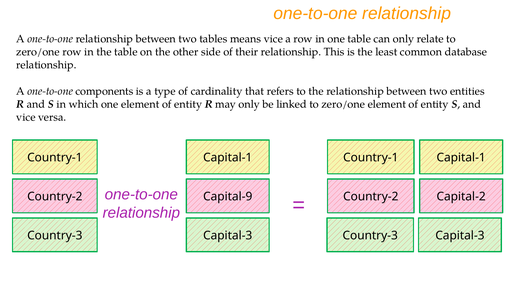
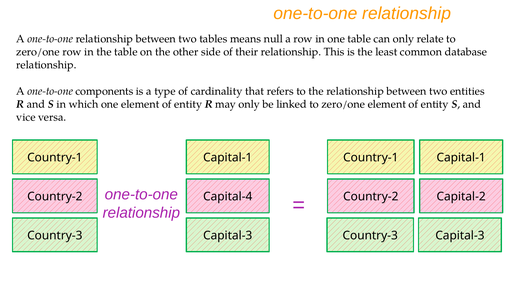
means vice: vice -> null (273, 39)
Capital-9: Capital-9 -> Capital-4 (228, 196)
